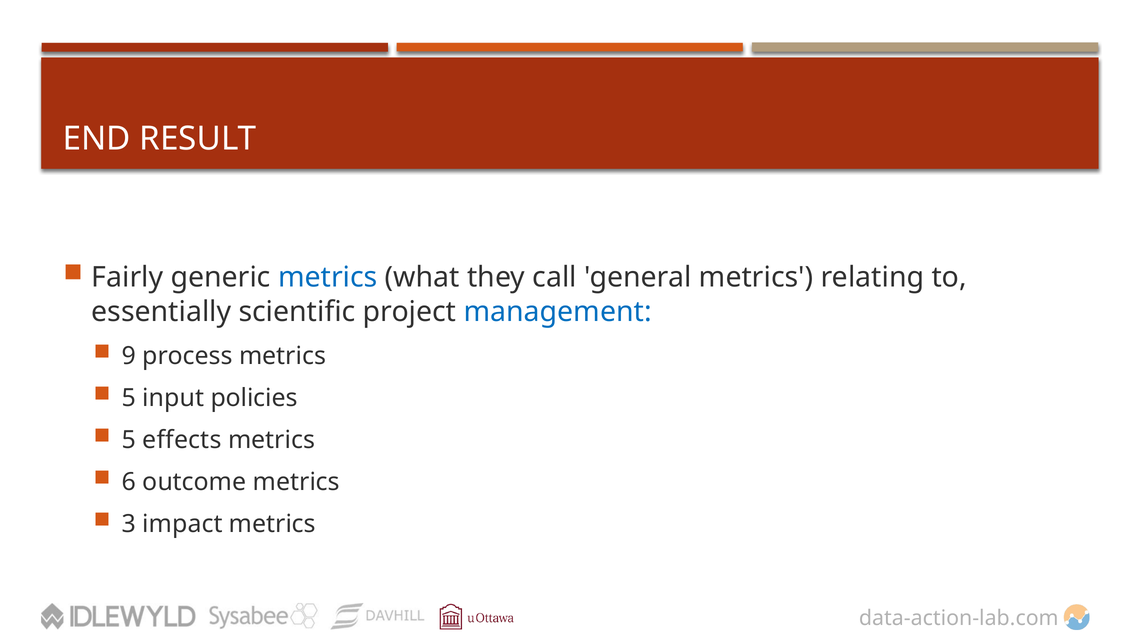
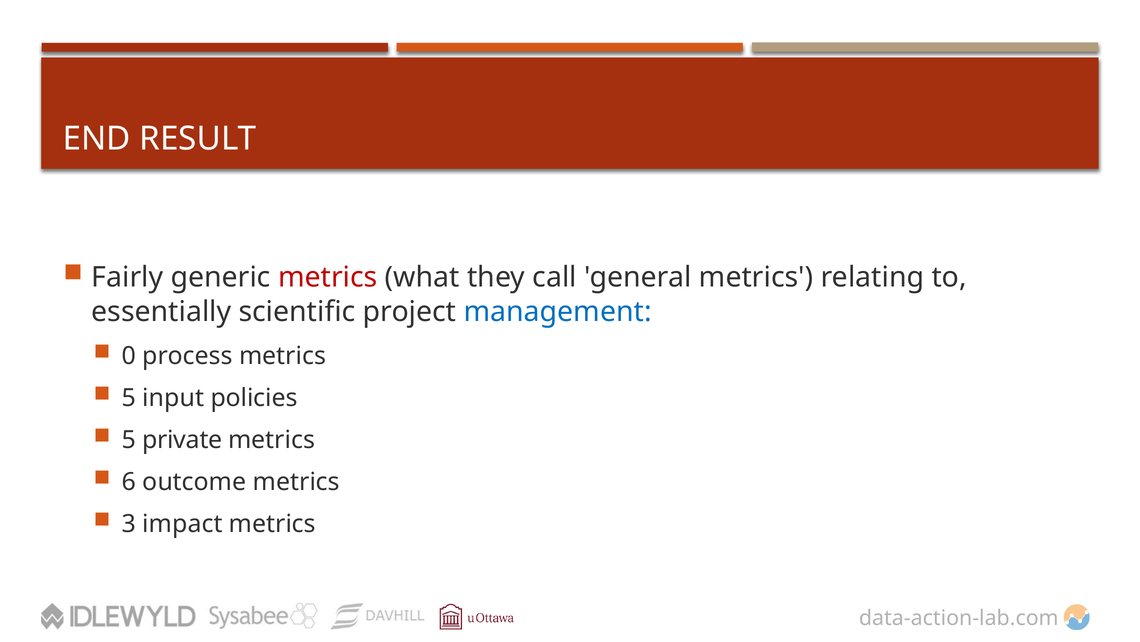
metrics colour: blue -> red (328, 277)
9: 9 -> 0 (129, 355)
effects: effects -> private (182, 439)
